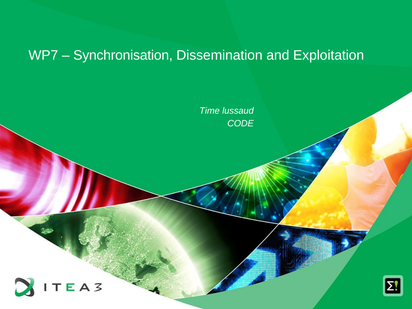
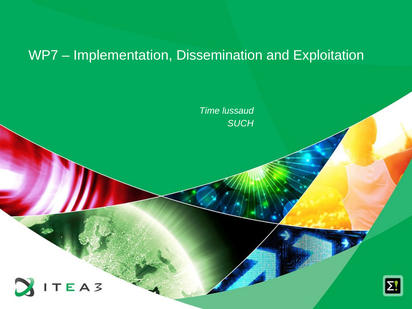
Synchronisation: Synchronisation -> Implementation (123, 55)
CODE: CODE -> SUCH (241, 124)
